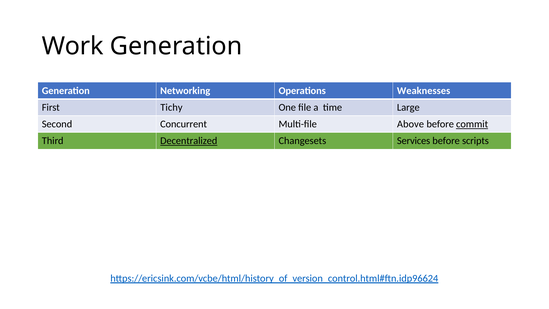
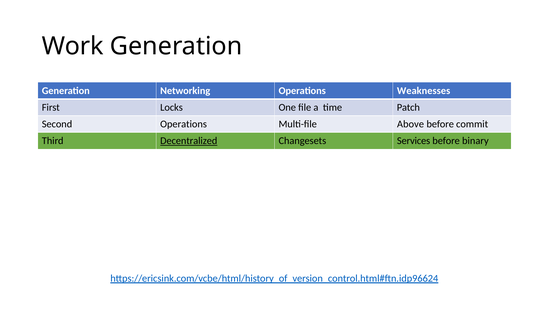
Tichy: Tichy -> Locks (172, 107)
Large: Large -> Patch (408, 107)
Second Concurrent: Concurrent -> Operations (184, 124)
commit underline: present -> none (472, 124)
scripts: scripts -> binary (475, 141)
